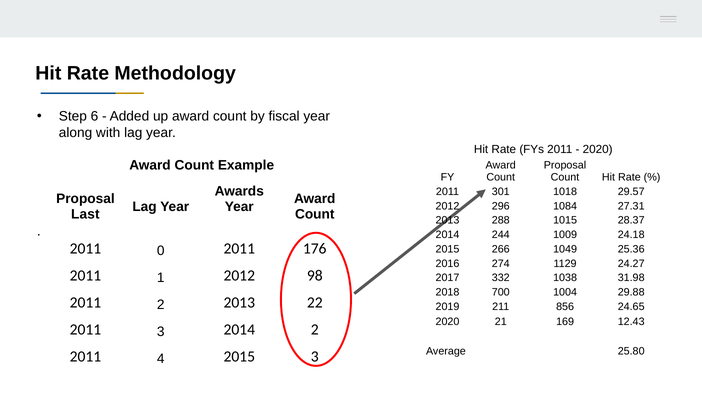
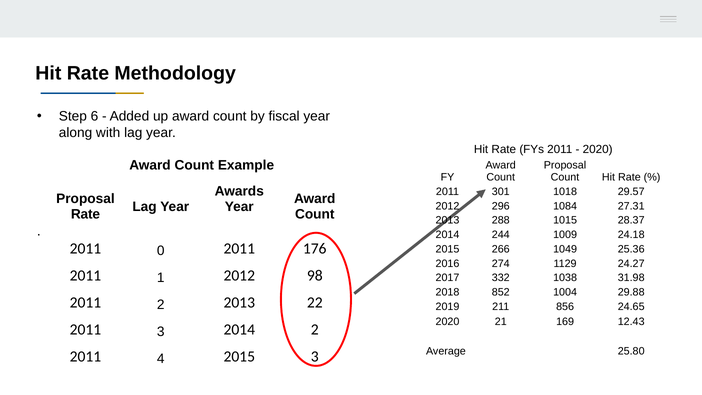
Last: Last -> Rate (85, 214)
700: 700 -> 852 (501, 292)
